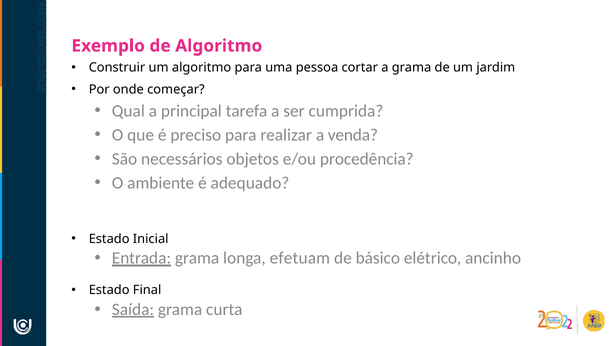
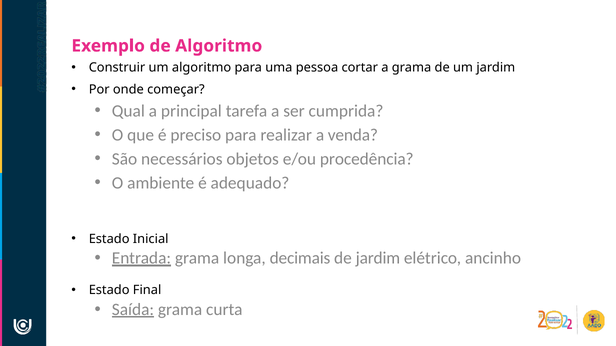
efetuam: efetuam -> decimais (300, 258)
de básico: básico -> jardim (378, 258)
